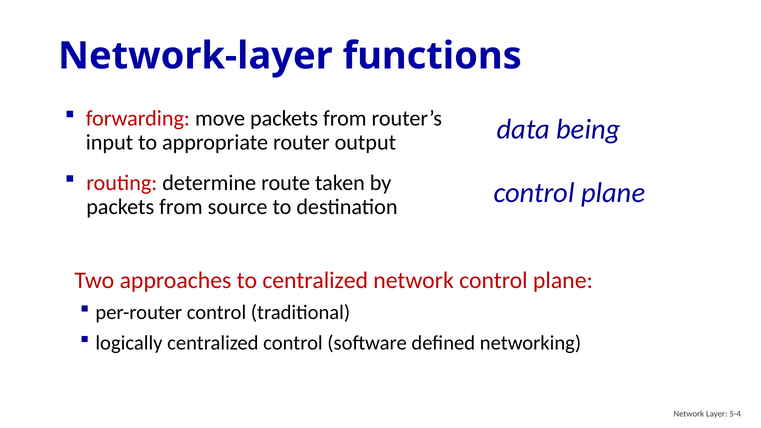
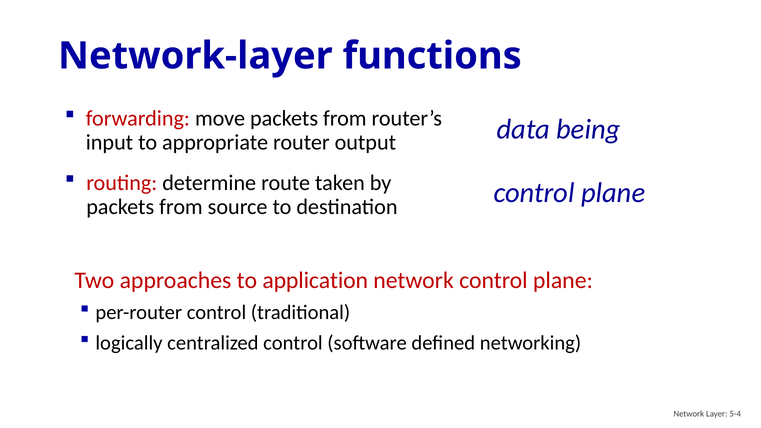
to centralized: centralized -> application (315, 281)
